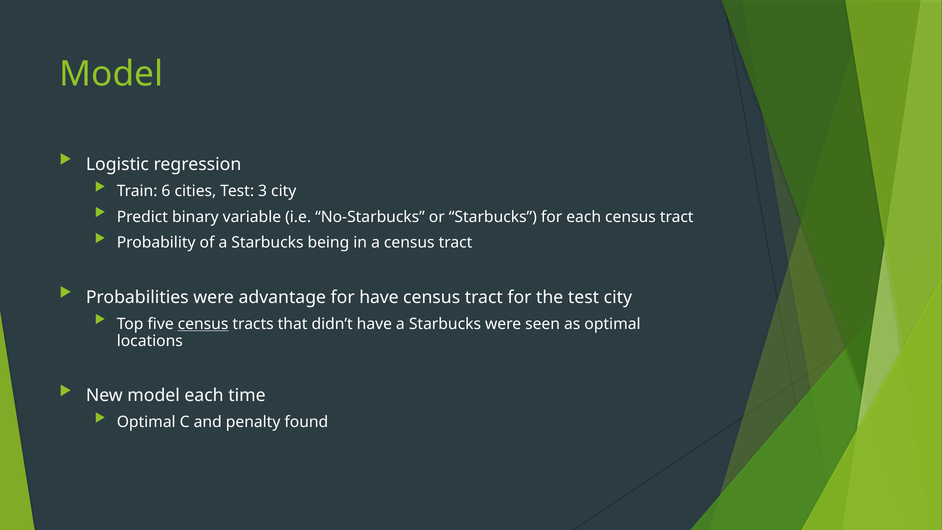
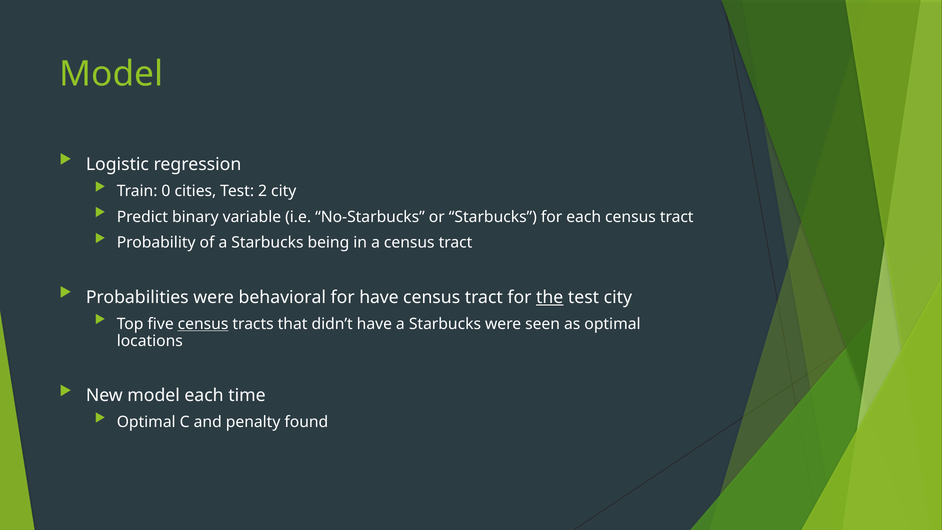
6: 6 -> 0 (166, 191)
3: 3 -> 2 (263, 191)
advantage: advantage -> behavioral (282, 297)
the underline: none -> present (550, 297)
